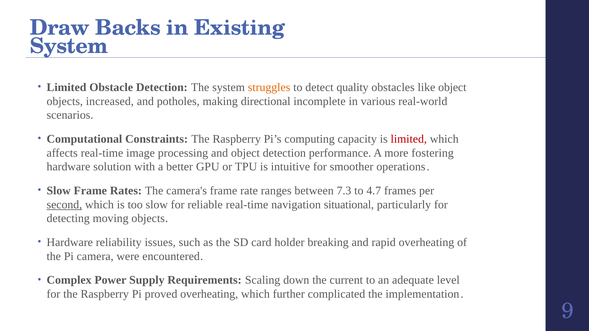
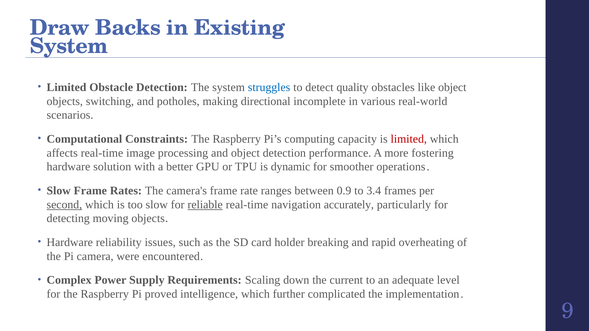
struggles colour: orange -> blue (269, 87)
increased: increased -> switching (110, 101)
intuitive: intuitive -> dynamic (291, 167)
7.3: 7.3 -> 0.9 (344, 191)
4.7: 4.7 -> 3.4 (374, 191)
reliable underline: none -> present (205, 205)
situational: situational -> accurately (349, 205)
proved overheating: overheating -> intelligence (209, 294)
